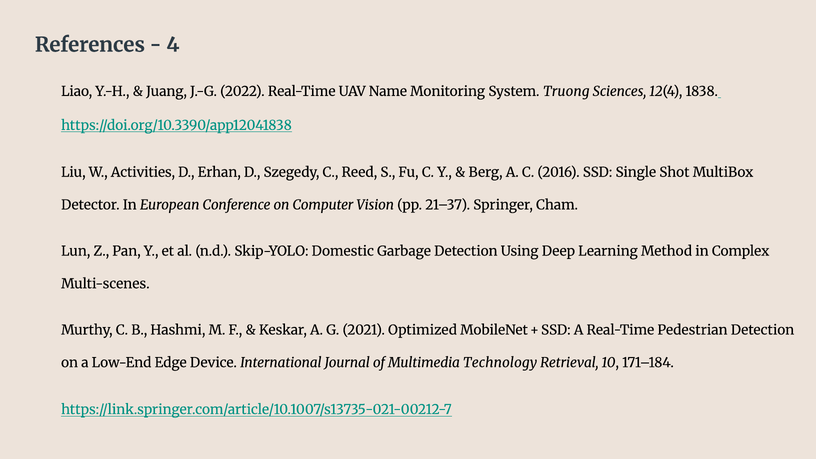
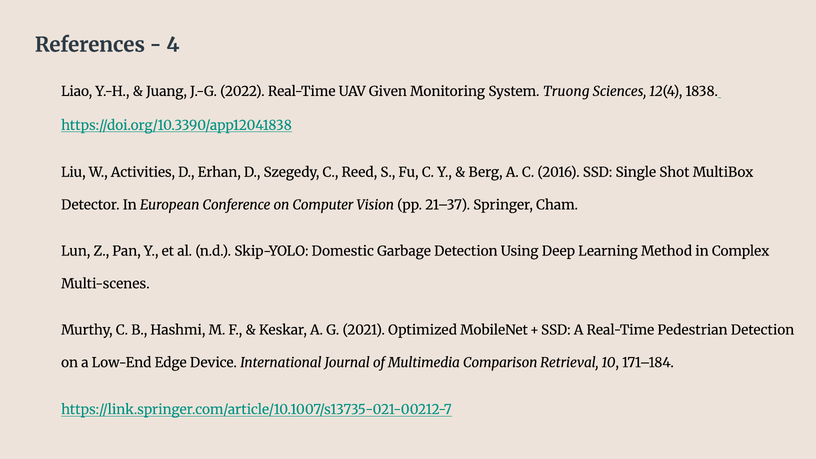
Name: Name -> Given (388, 91)
Technology: Technology -> Comparison (500, 363)
